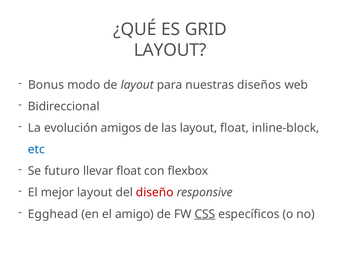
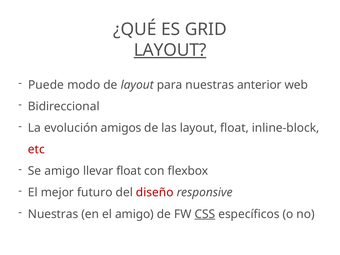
LAYOUT underline: none -> present (170, 50)
Bonus: Bonus -> Puede (46, 85)
diseños: diseños -> anterior (259, 85)
etc colour: blue -> red (36, 150)
Se futuro: futuro -> amigo (62, 171)
mejor layout: layout -> futuro (95, 193)
Egghead: Egghead -> Nuestras (53, 214)
